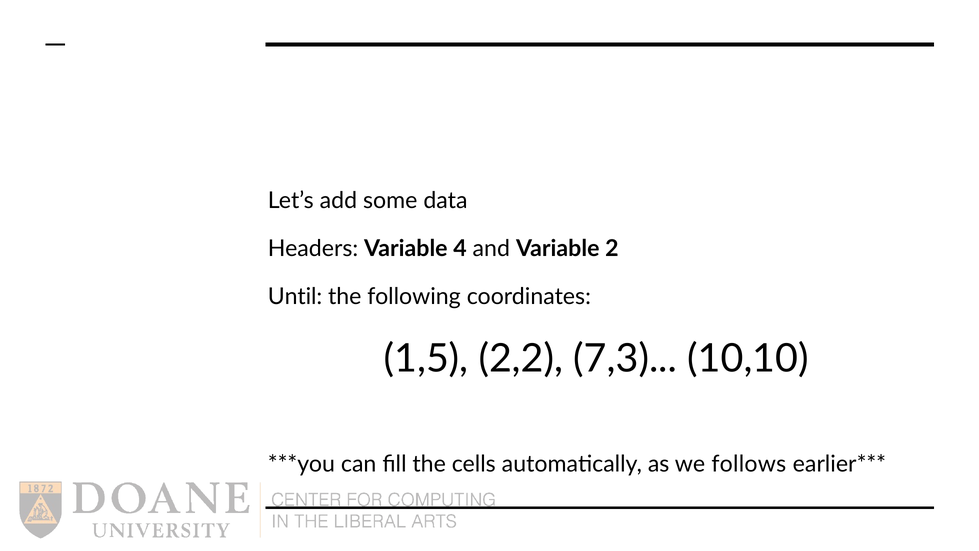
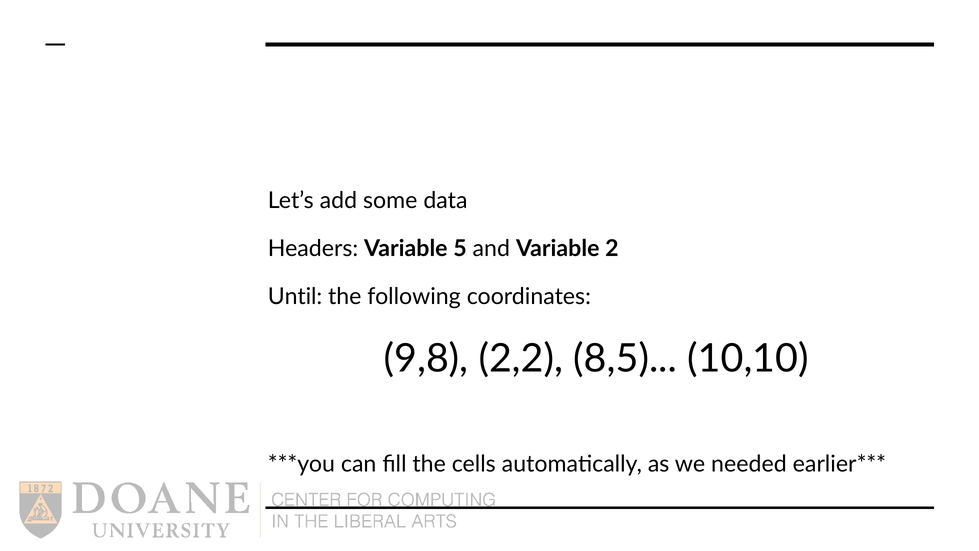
4: 4 -> 5 (460, 248)
1,5: 1,5 -> 9,8 (426, 359)
7,3: 7,3 -> 8,5 (625, 359)
follows: follows -> needed (749, 464)
